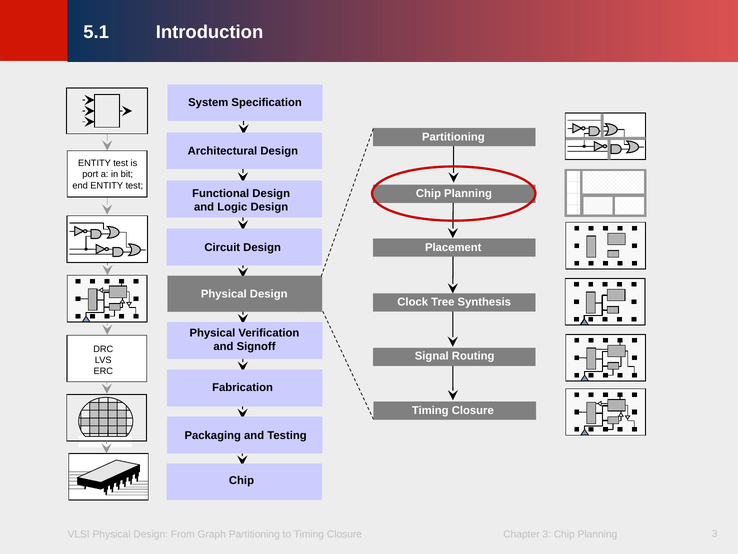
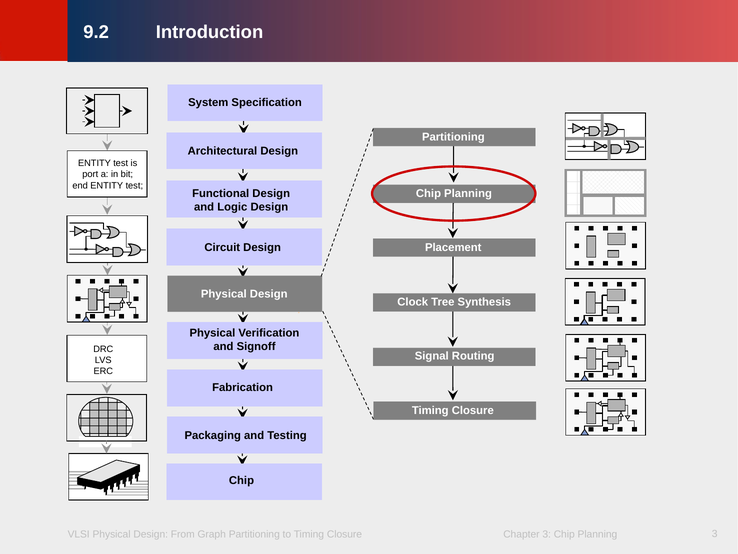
5.1: 5.1 -> 9.2 (96, 32)
